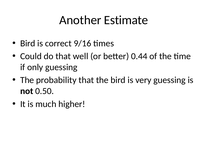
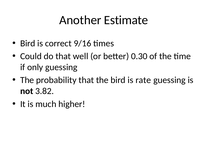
0.44: 0.44 -> 0.30 (139, 56)
very: very -> rate (143, 80)
0.50: 0.50 -> 3.82 (45, 91)
